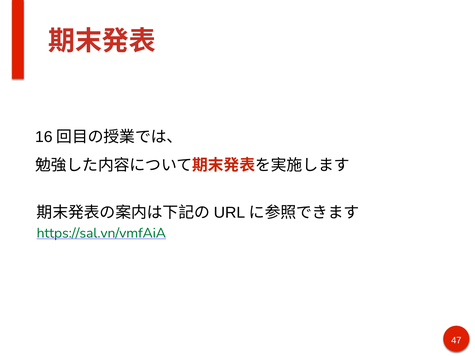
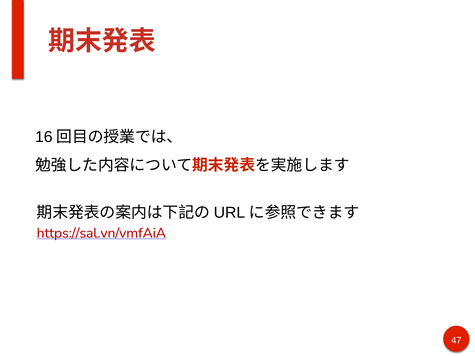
https://sal.vn/vmfAiA colour: green -> red (101, 233)
